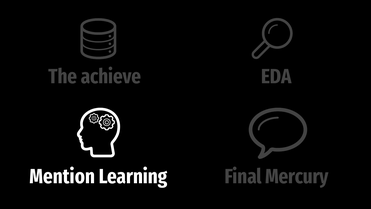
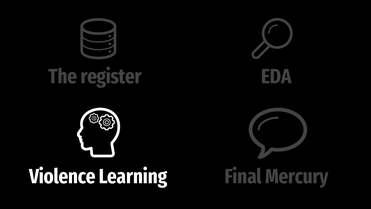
achieve: achieve -> register (111, 76)
Mention: Mention -> Violence (62, 176)
